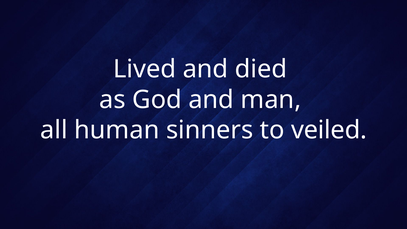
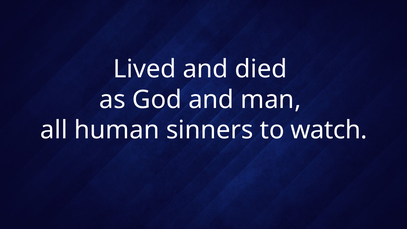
veiled: veiled -> watch (329, 130)
